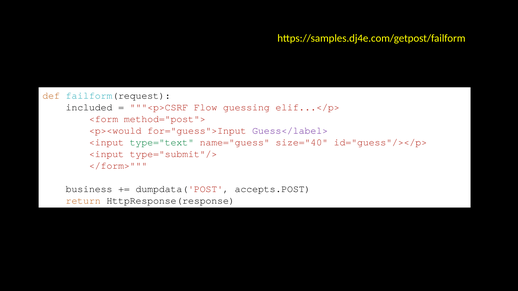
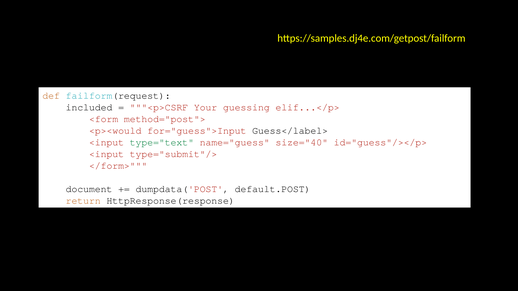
Flow: Flow -> Your (206, 108)
Guess</label> colour: purple -> black (290, 131)
business: business -> document (89, 189)
accepts.POST: accepts.POST -> default.POST (273, 189)
